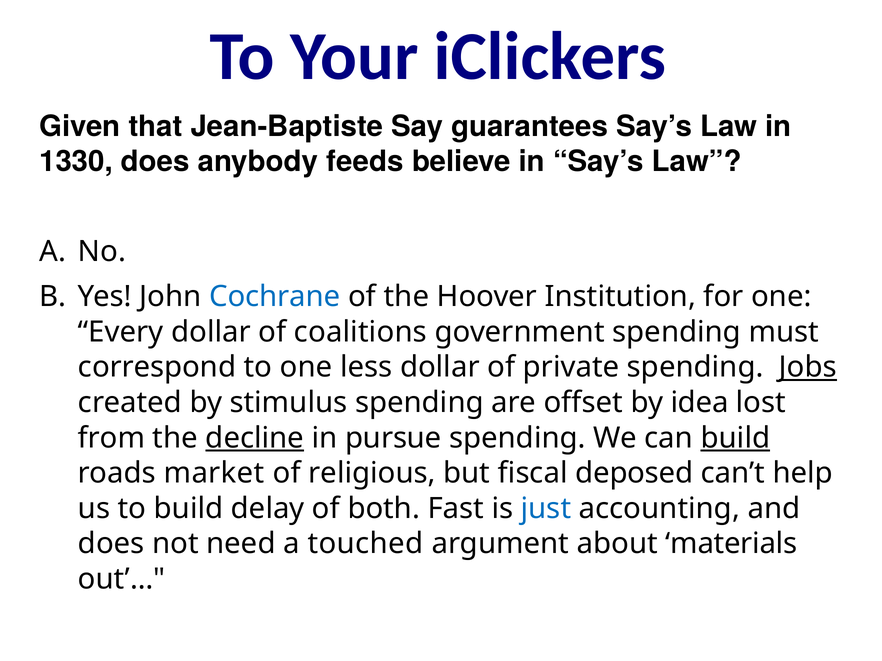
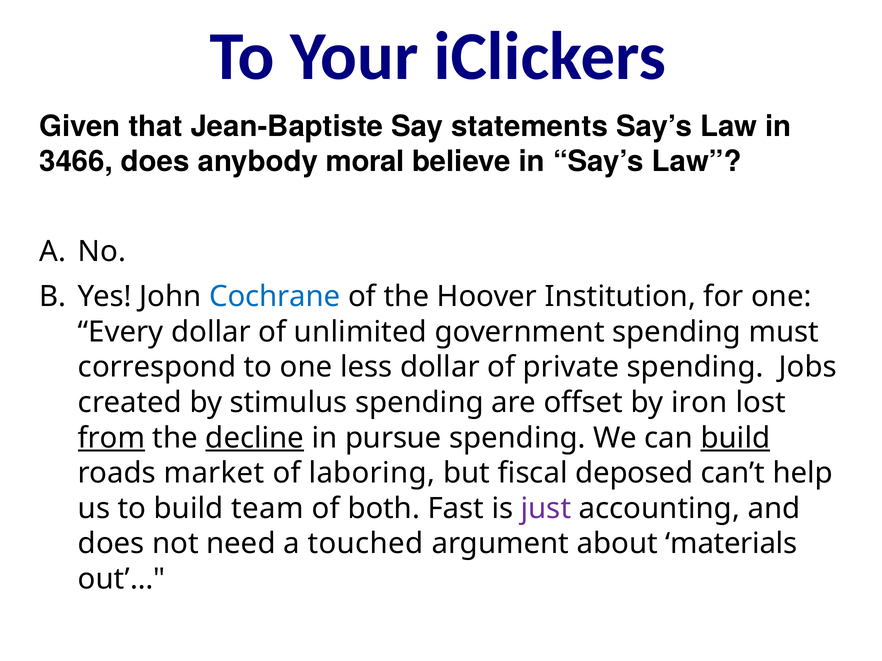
guarantees: guarantees -> statements (530, 127)
1330: 1330 -> 3466 (76, 162)
feeds: feeds -> moral (365, 162)
coalitions: coalitions -> unlimited (360, 332)
Jobs underline: present -> none (808, 368)
idea: idea -> iron (699, 403)
from underline: none -> present (111, 438)
religious: religious -> laboring (372, 473)
delay: delay -> team (268, 509)
just colour: blue -> purple (546, 509)
